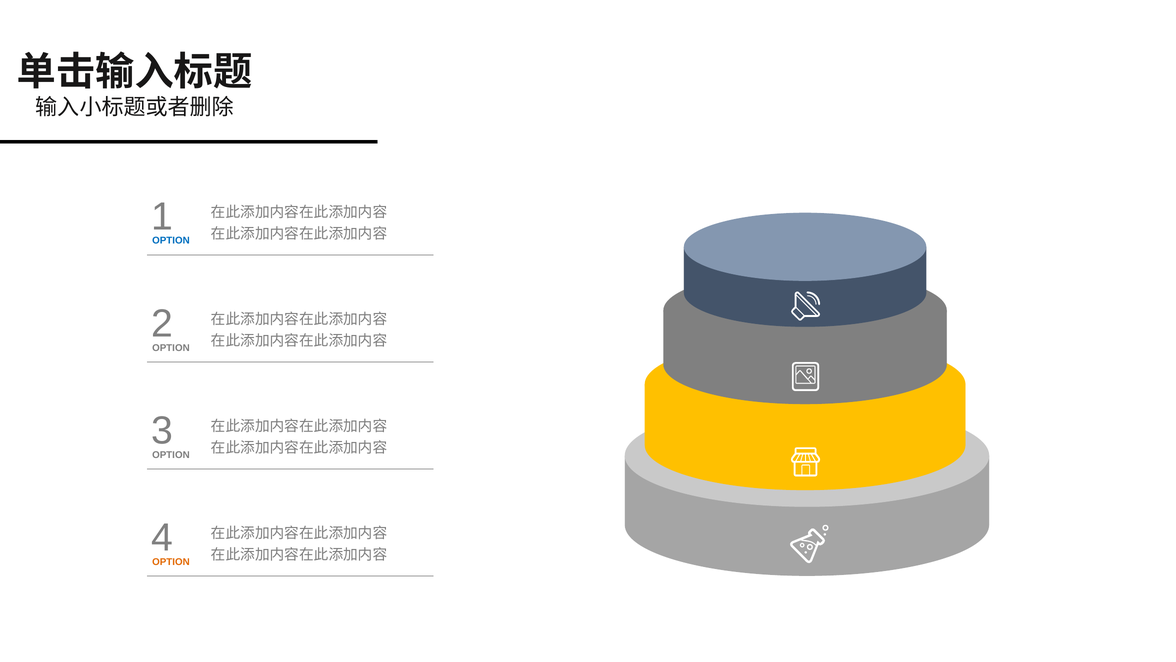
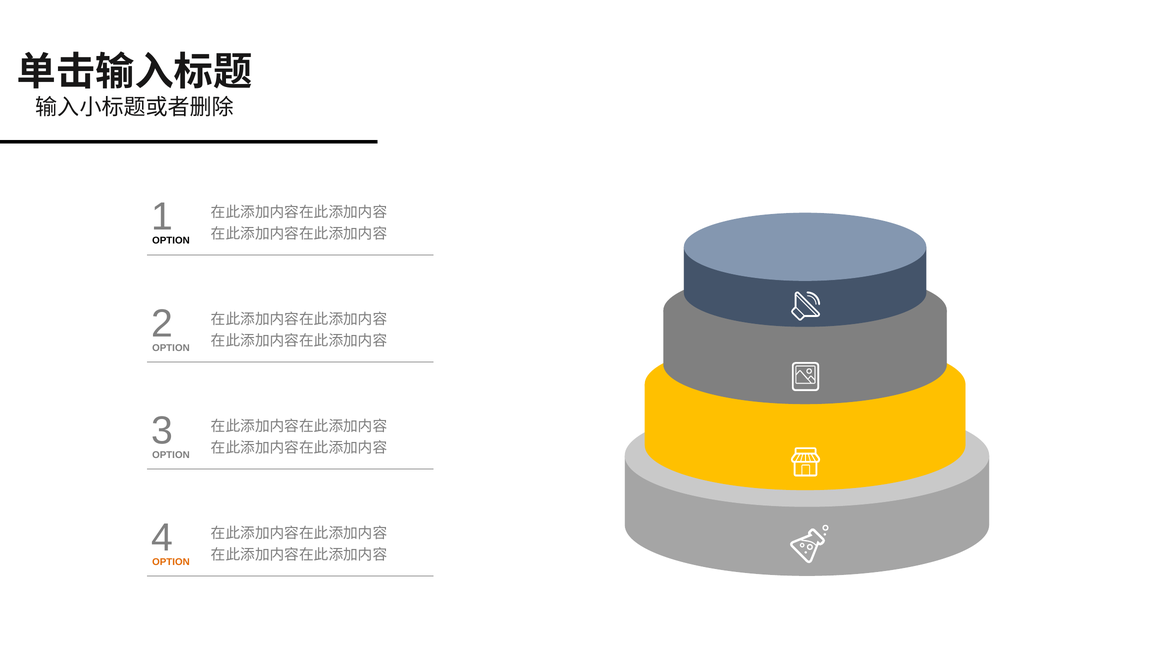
OPTION colour: blue -> black (171, 241)
